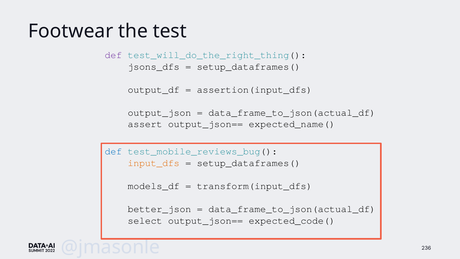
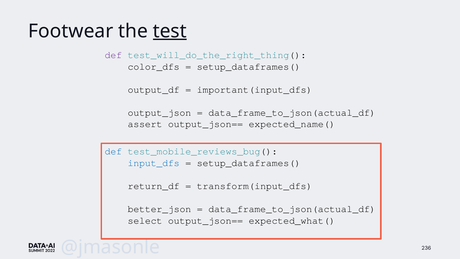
test underline: none -> present (170, 31)
jsons_dfs: jsons_dfs -> color_dfs (154, 66)
assertion(input_dfs: assertion(input_dfs -> important(input_dfs (255, 89)
input_dfs colour: orange -> blue (154, 163)
models_df: models_df -> return_df (154, 186)
expected_code(: expected_code( -> expected_what( (292, 220)
